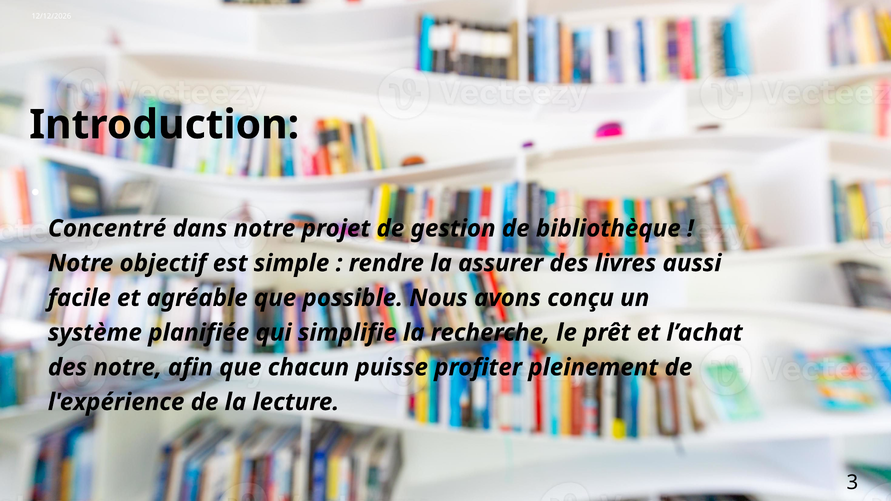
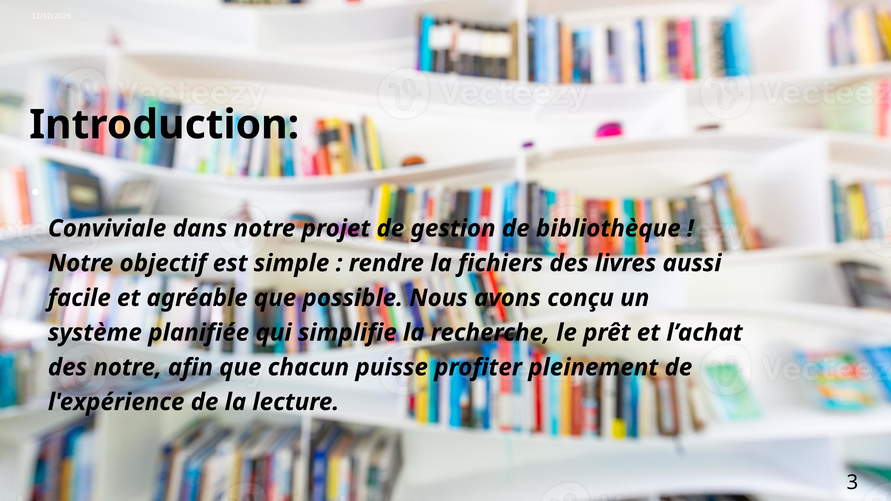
Concentré: Concentré -> Conviviale (107, 229)
assurer: assurer -> fichiers (501, 263)
